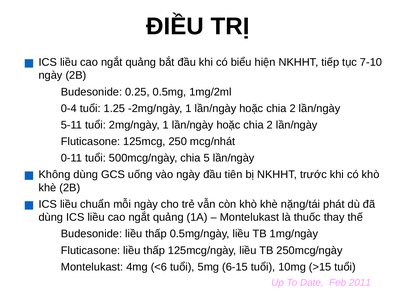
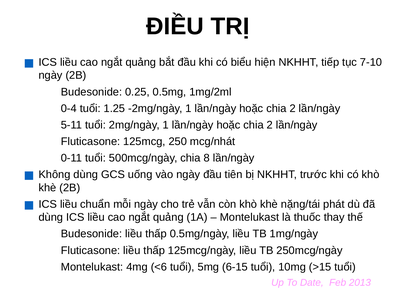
5: 5 -> 8 (207, 158)
2011: 2011 -> 2013 (360, 283)
